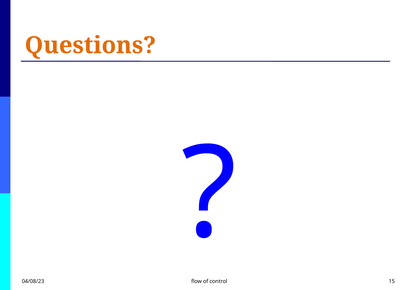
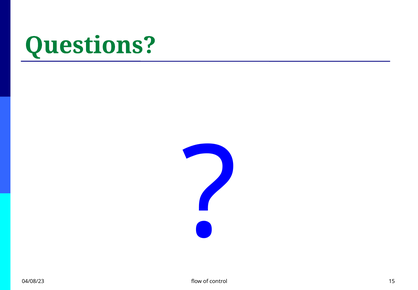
Questions colour: orange -> green (90, 45)
